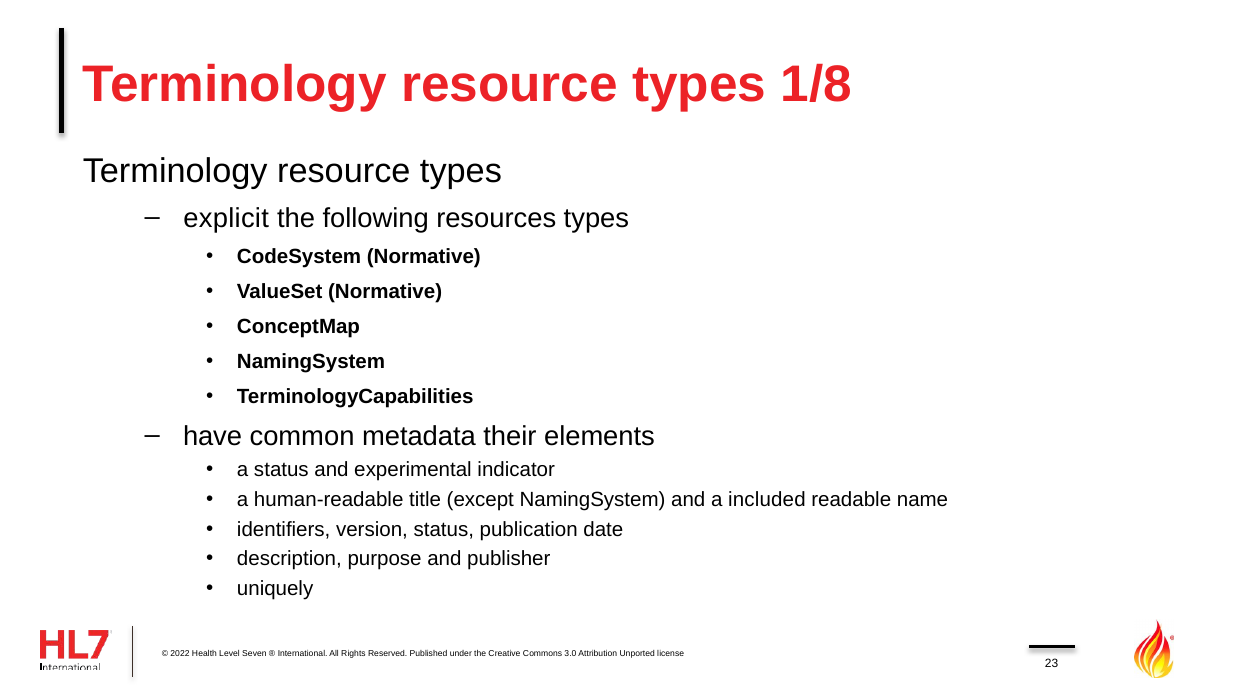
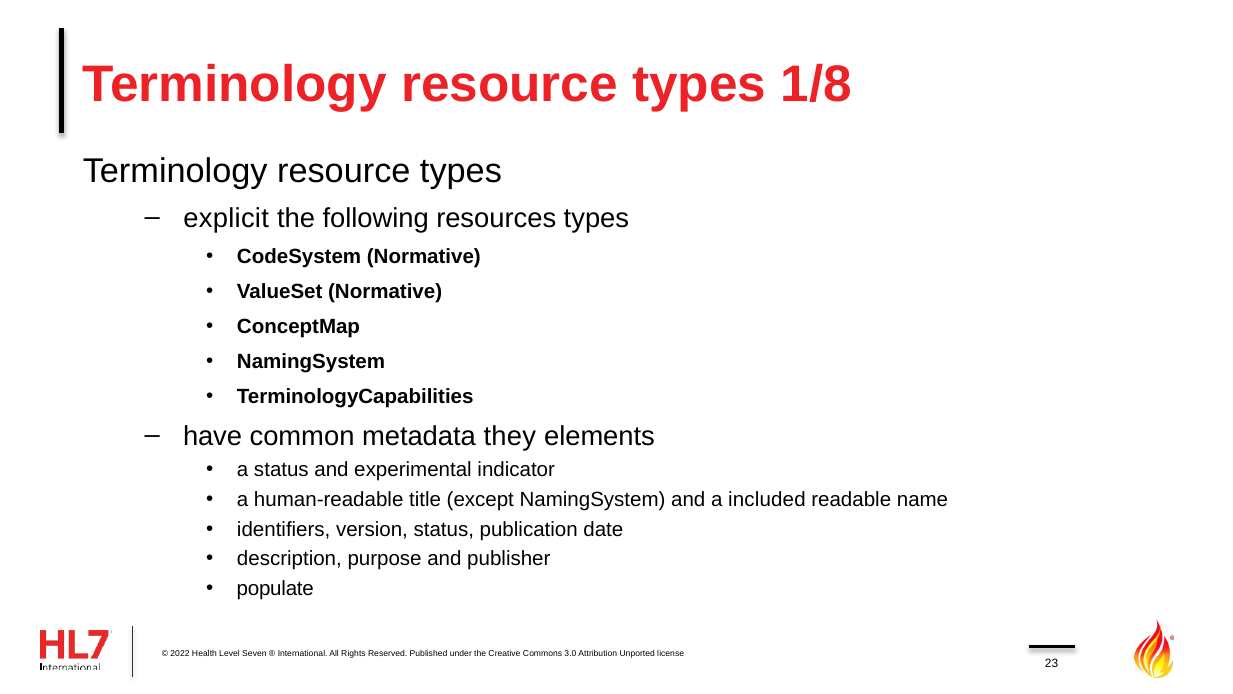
their: their -> they (510, 436)
uniquely: uniquely -> populate (275, 589)
